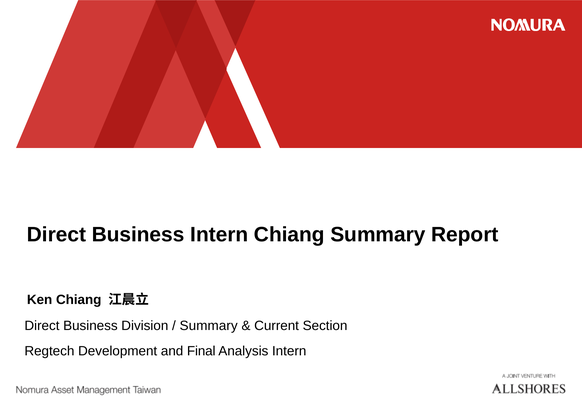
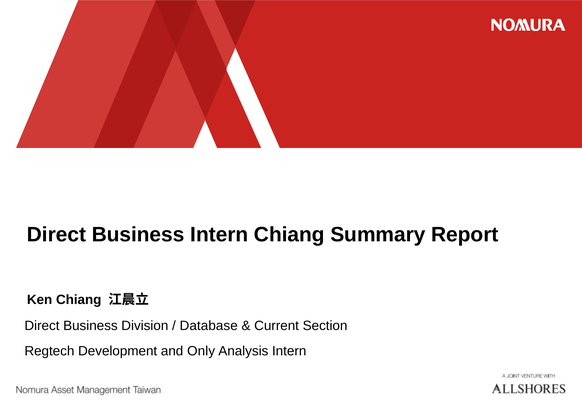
Summary: Summary -> Database (209, 326)
Final: Final -> Only (201, 351)
